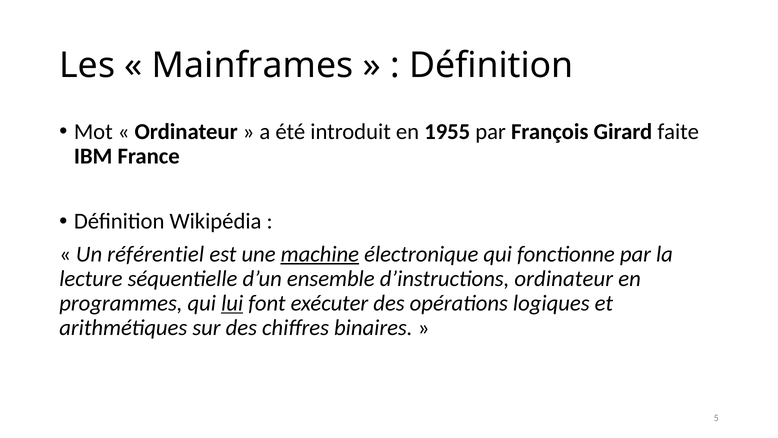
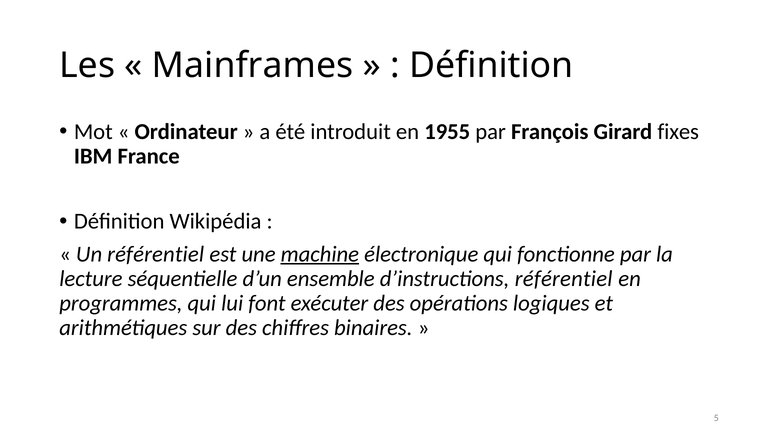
faite: faite -> fixes (678, 132)
d’instructions ordinateur: ordinateur -> référentiel (564, 278)
lui underline: present -> none (232, 303)
